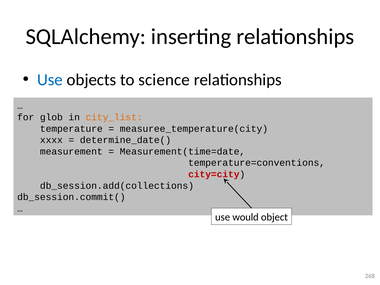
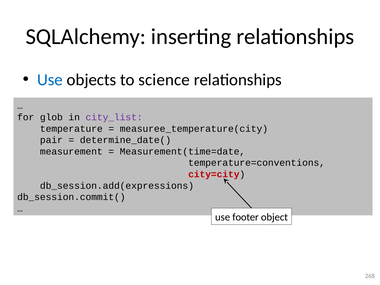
city_list colour: orange -> purple (114, 117)
xxxx: xxxx -> pair (51, 140)
db_session.add(collections: db_session.add(collections -> db_session.add(expressions (117, 186)
would: would -> footer (246, 217)
